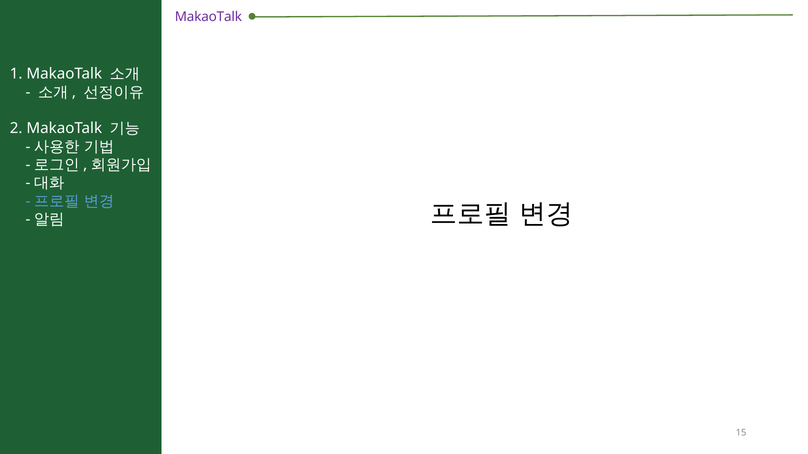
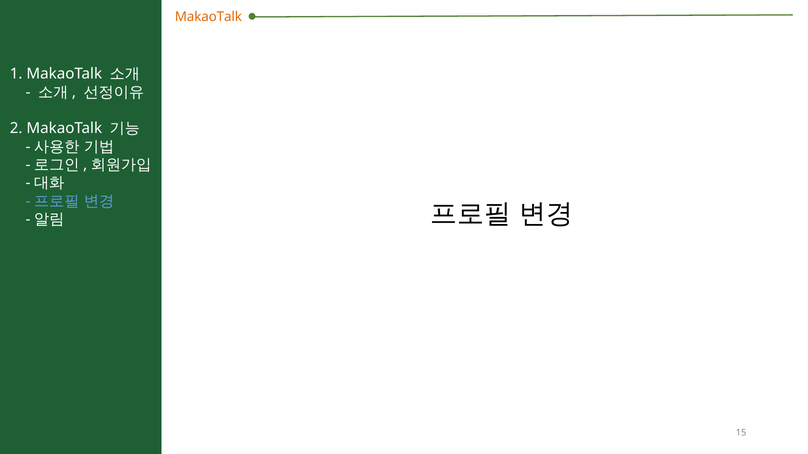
MakaoTalk colour: purple -> orange (208, 17)
